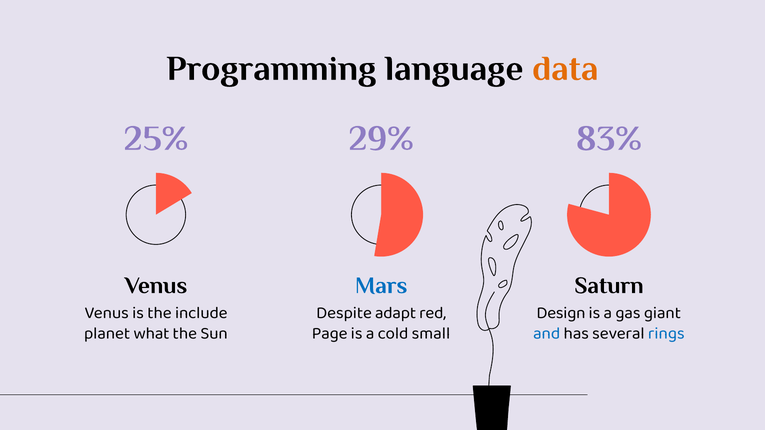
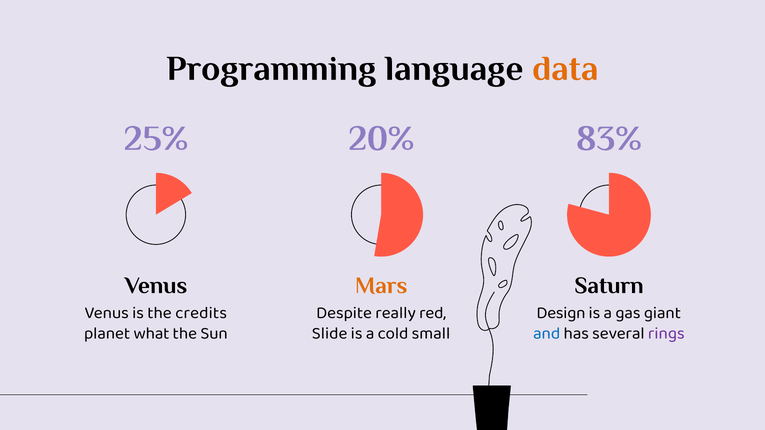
29%: 29% -> 20% (381, 138)
Mars colour: blue -> orange (381, 286)
include: include -> credits (201, 313)
adapt: adapt -> really (396, 313)
Page: Page -> Slide (330, 333)
rings colour: blue -> purple (666, 333)
